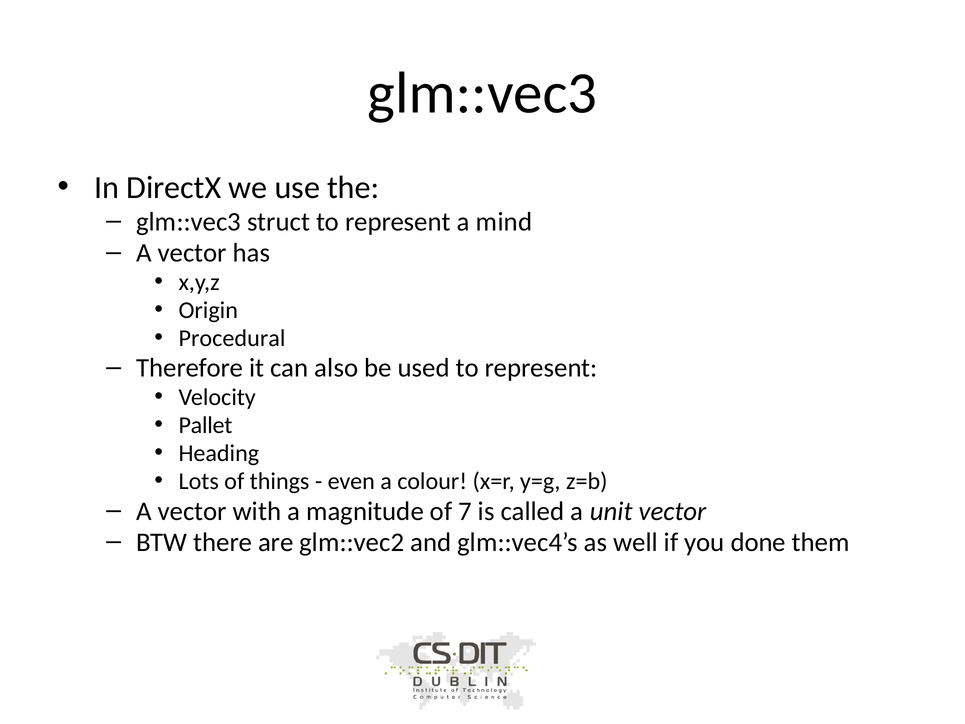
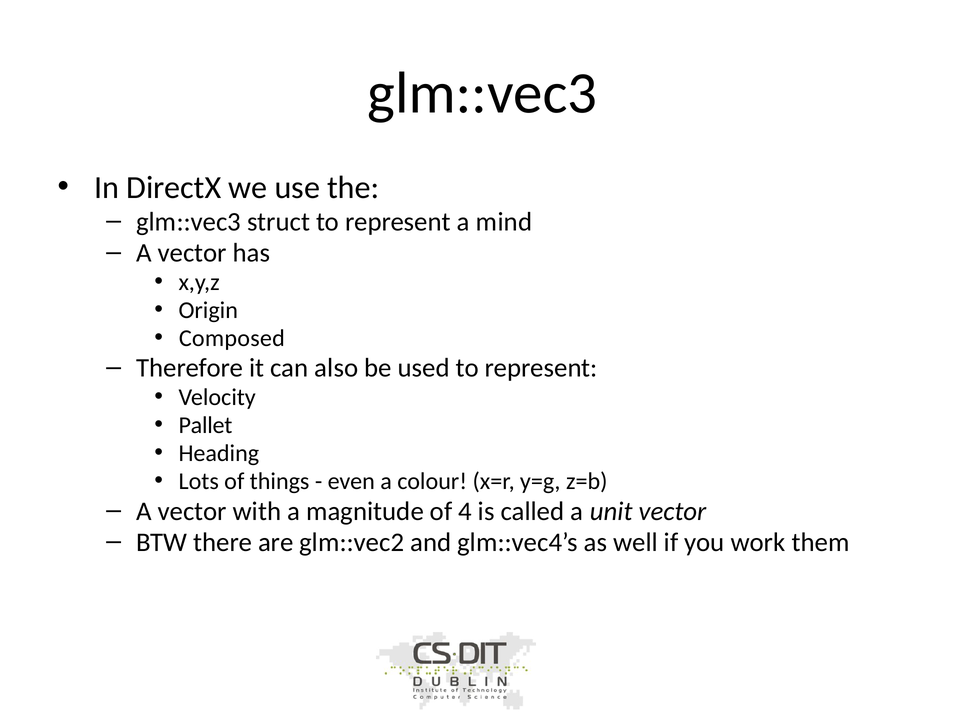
Procedural: Procedural -> Composed (232, 338)
7: 7 -> 4 (465, 511)
done: done -> work (758, 542)
